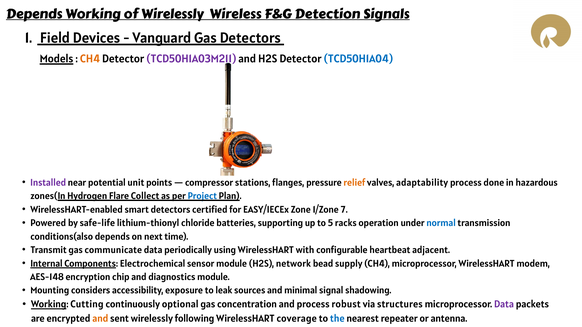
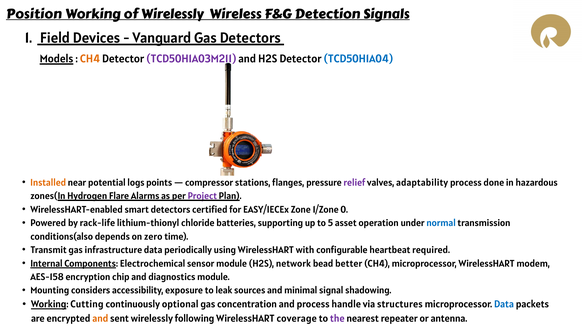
Depends: Depends -> Position (34, 14)
Installed colour: purple -> orange (48, 183)
unit: unit -> logs (136, 183)
relief colour: orange -> purple (354, 183)
Collect: Collect -> Alarms (145, 196)
Project colour: blue -> purple (202, 196)
7: 7 -> 0 (344, 210)
safe-life: safe-life -> rack-life (97, 223)
racks: racks -> asset (346, 223)
next: next -> zero (153, 237)
communicate: communicate -> infrastructure (113, 250)
adjacent: adjacent -> required (431, 250)
supply: supply -> better (349, 264)
AES-148: AES-148 -> AES-158 (47, 277)
robust: robust -> handle (346, 305)
Data colour: purple -> blue (504, 305)
the colour: blue -> purple (337, 319)
